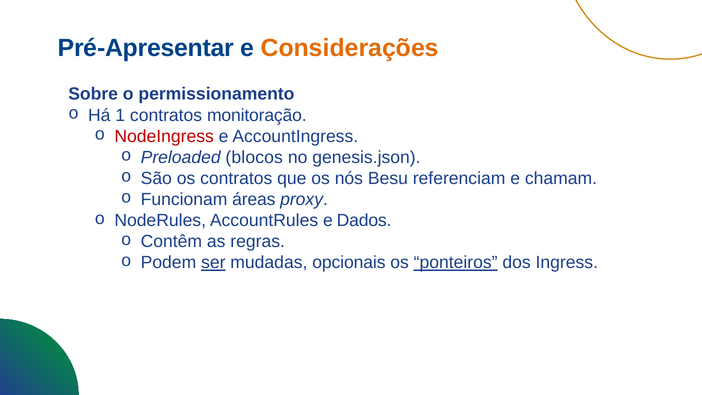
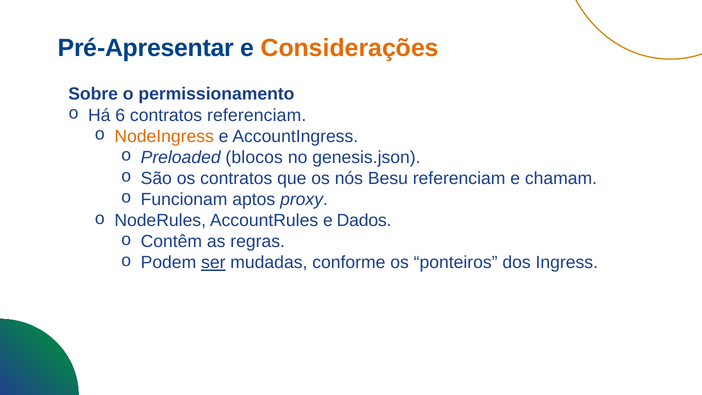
1: 1 -> 6 (120, 115)
contratos monitoração: monitoração -> referenciam (257, 115)
NodeIngress colour: red -> orange (164, 136)
áreas: áreas -> aptos (254, 199)
opcionais: opcionais -> conforme (349, 263)
ponteiros underline: present -> none (456, 263)
